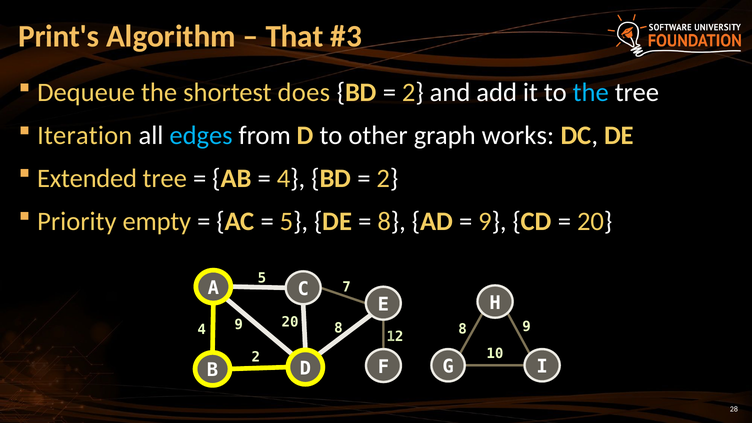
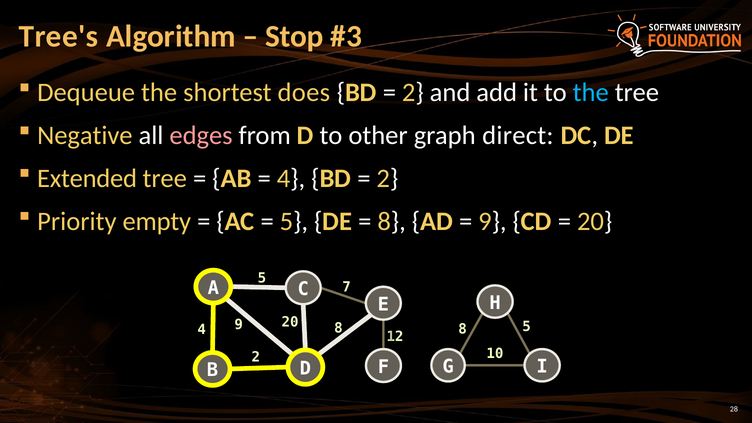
Print's: Print's -> Tree's (58, 37)
That: That -> Stop (295, 37)
Iteration: Iteration -> Negative (85, 136)
edges colour: light blue -> pink (201, 136)
works: works -> direct (518, 136)
8 9: 9 -> 5 (527, 327)
